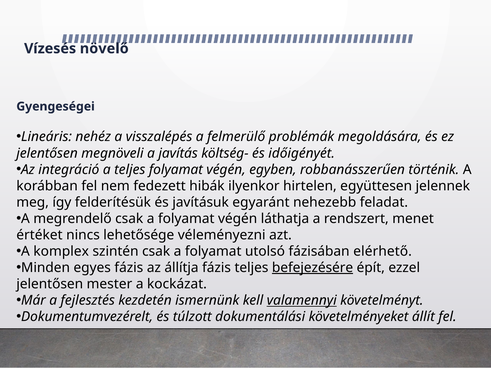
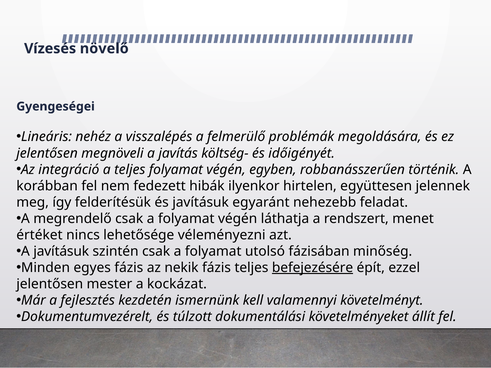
A komplex: komplex -> javításuk (61, 252)
elérhető: elérhető -> minőség (383, 252)
állítja: állítja -> nekik (181, 268)
valamennyi underline: present -> none (302, 301)
